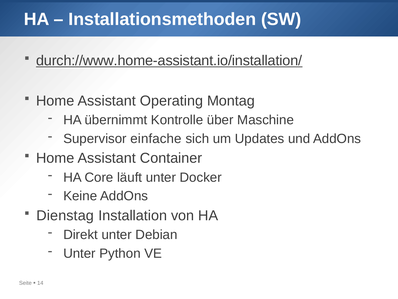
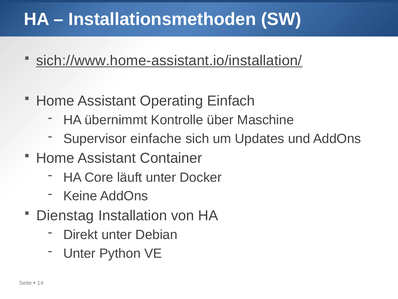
durch://www.home-assistant.io/installation/: durch://www.home-assistant.io/installation/ -> sich://www.home-assistant.io/installation/ (169, 61)
Montag: Montag -> Einfach (231, 101)
